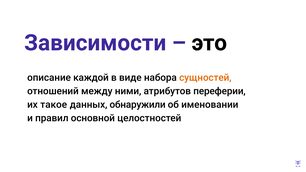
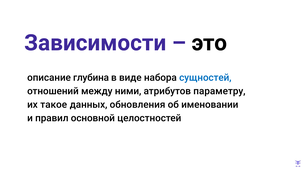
каждой: каждой -> глубина (91, 78)
сущностей colour: orange -> blue (205, 78)
переферии: переферии -> параметру (219, 91)
обнаружили: обнаружили -> обновления (138, 105)
